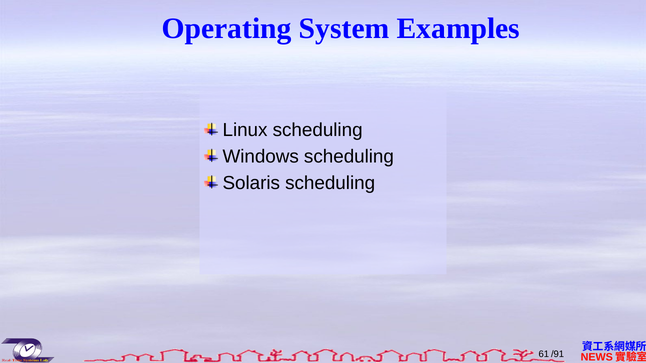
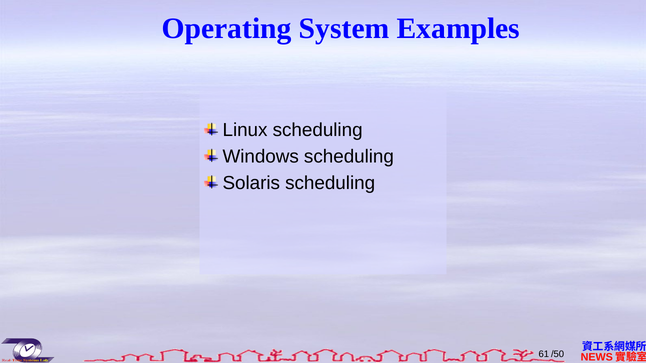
/91: /91 -> /50 (558, 354)
